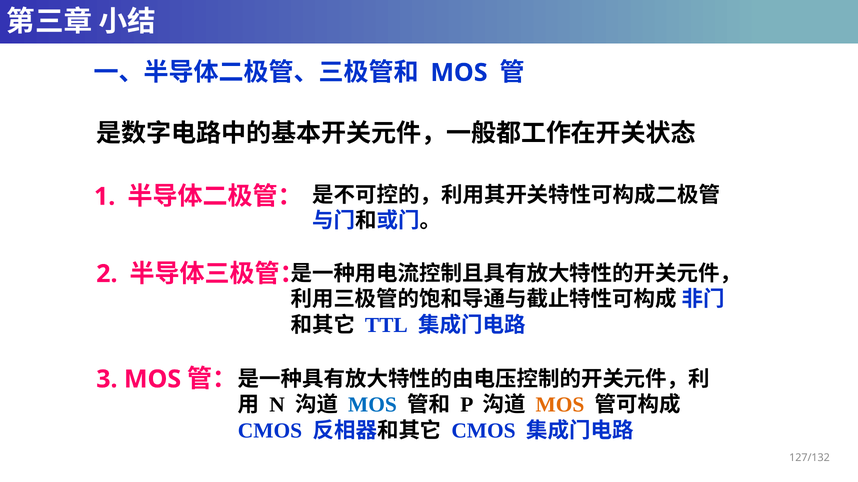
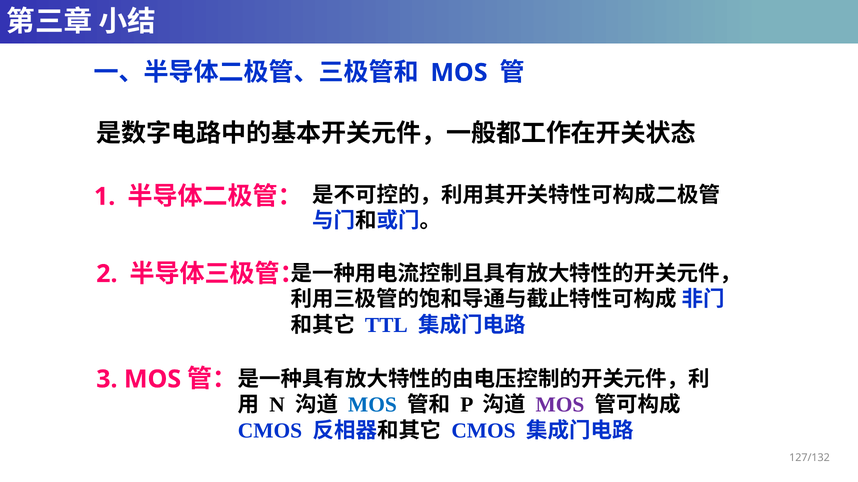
MOS colour: orange -> purple (560, 405)
